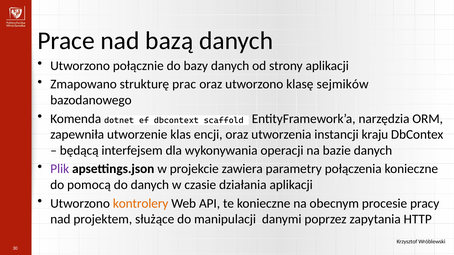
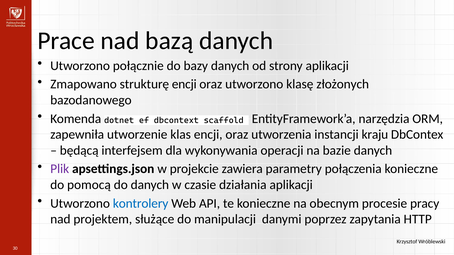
strukturę prac: prac -> encji (184, 84)
sejmików: sejmików -> złożonych (343, 84)
kontrolery colour: orange -> blue (141, 204)
